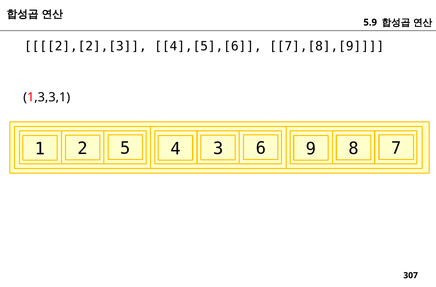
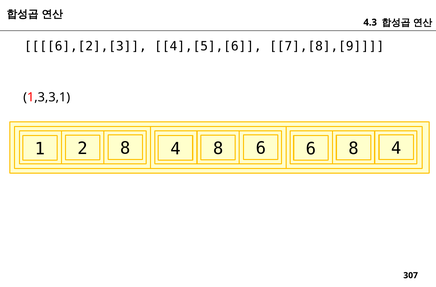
5.9: 5.9 -> 4.3 (370, 22)
2],[2],[3: 2],[2],[3 -> 6],[2],[3 (85, 46)
2 5: 5 -> 8 (125, 148)
4 3: 3 -> 8 (218, 148)
6 9: 9 -> 6 (311, 149)
7: 7 -> 4 (396, 148)
